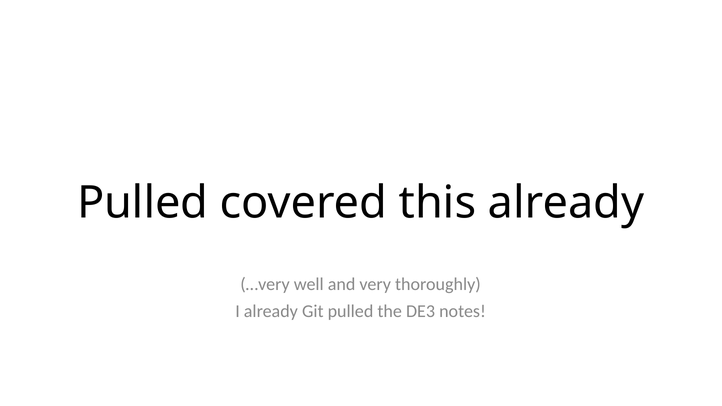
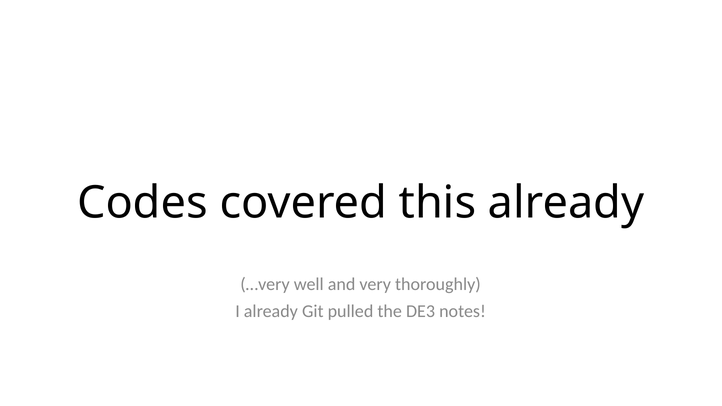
Pulled: Pulled -> Codes (142, 203)
